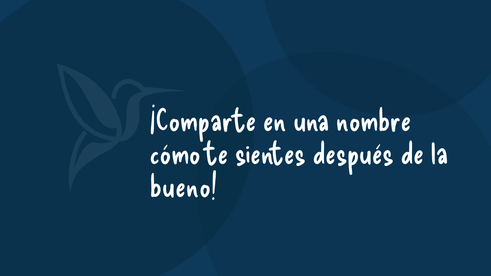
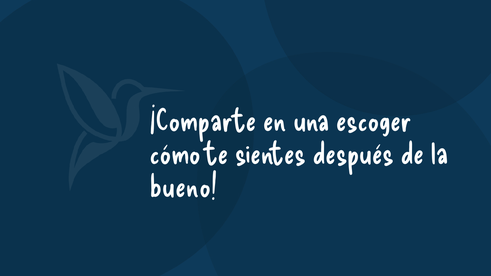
nombre: nombre -> escoger (374, 121)
